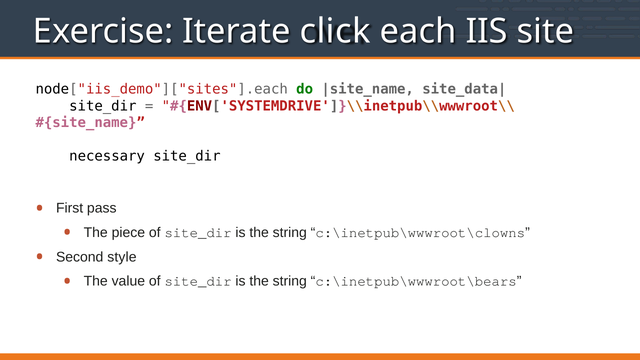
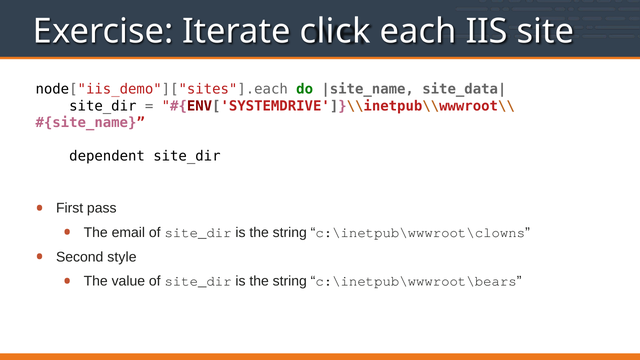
necessary: necessary -> dependent (107, 156)
piece: piece -> email (128, 233)
